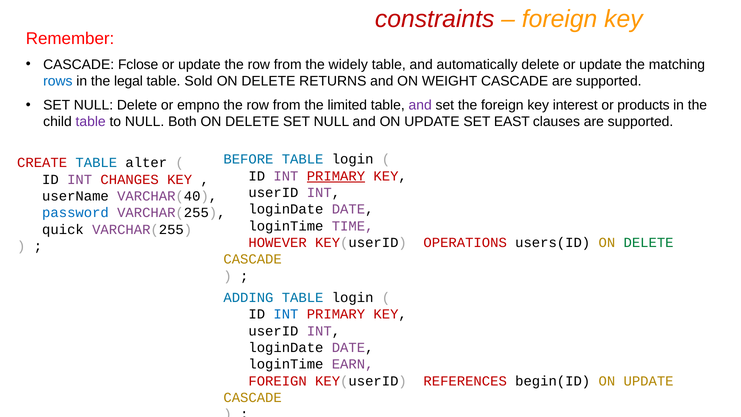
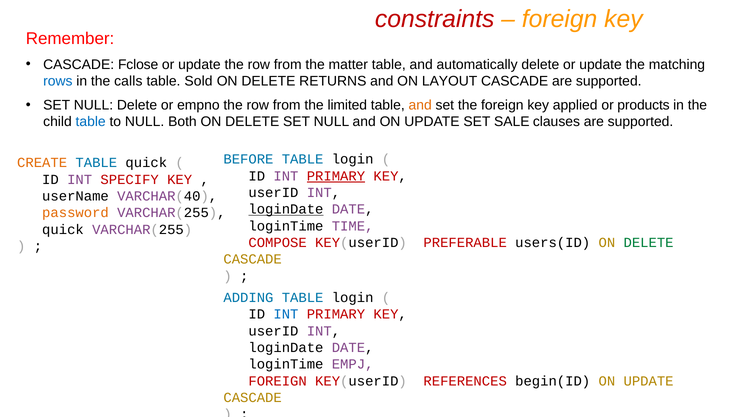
widely: widely -> matter (348, 64)
legal: legal -> calls (128, 81)
WEIGHT: WEIGHT -> LAYOUT (450, 81)
and colour: purple -> orange (420, 105)
interest: interest -> applied (575, 105)
table colour: purple -> blue (91, 122)
EAST: EAST -> SALE (512, 122)
CREATE colour: red -> orange (42, 163)
TABLE alter: alter -> quick (146, 163)
CHANGES: CHANGES -> SPECIFY (130, 179)
loginDate underline: none -> present (286, 209)
password colour: blue -> orange (75, 213)
HOWEVER: HOWEVER -> COMPOSE (278, 243)
OPERATIONS: OPERATIONS -> PREFERABLE (465, 243)
EARN: EARN -> EMPJ (353, 364)
